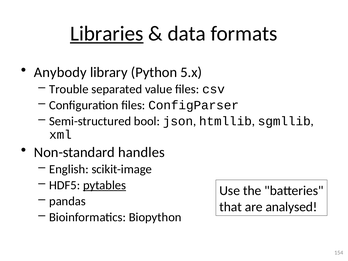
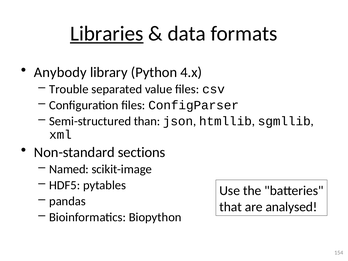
5.x: 5.x -> 4.x (191, 72)
bool: bool -> than (147, 121)
handles: handles -> sections (142, 152)
English: English -> Named (69, 169)
pytables underline: present -> none (105, 185)
